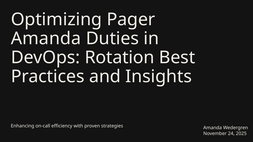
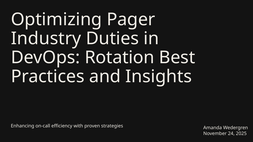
Amanda: Amanda -> Industry (46, 39)
